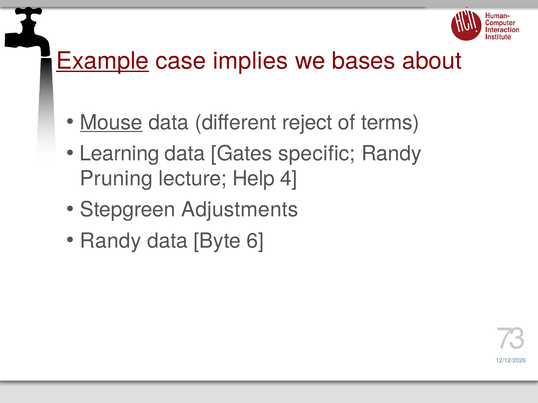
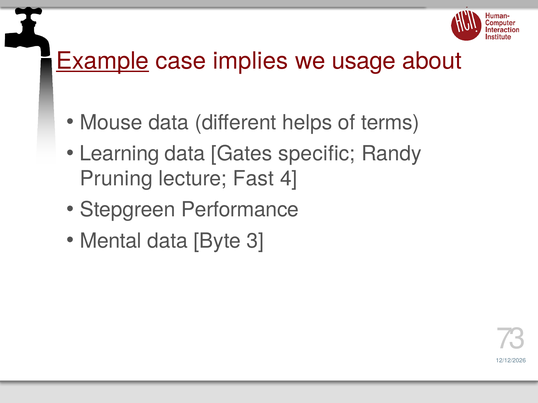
bases: bases -> usage (364, 61)
Mouse underline: present -> none (111, 123)
reject: reject -> helps (307, 123)
Help: Help -> Fast (253, 179)
Adjustments: Adjustments -> Performance (240, 210)
Randy: Randy -> Mental (111, 241)
6: 6 -> 3 (255, 241)
